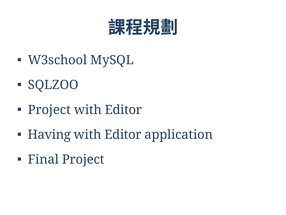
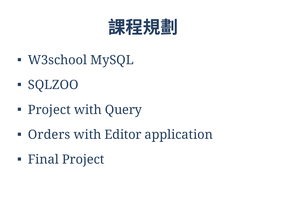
Editor: Editor -> Query (123, 110)
Having: Having -> Orders (49, 134)
